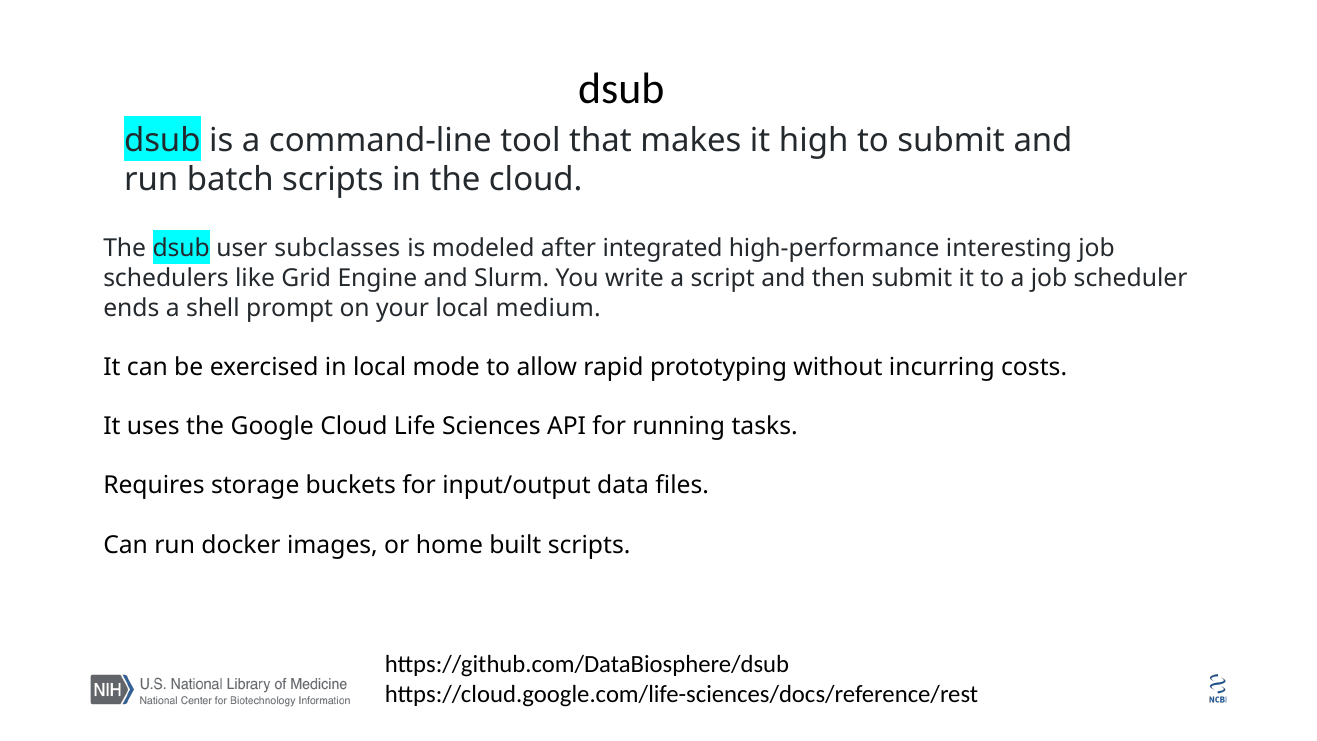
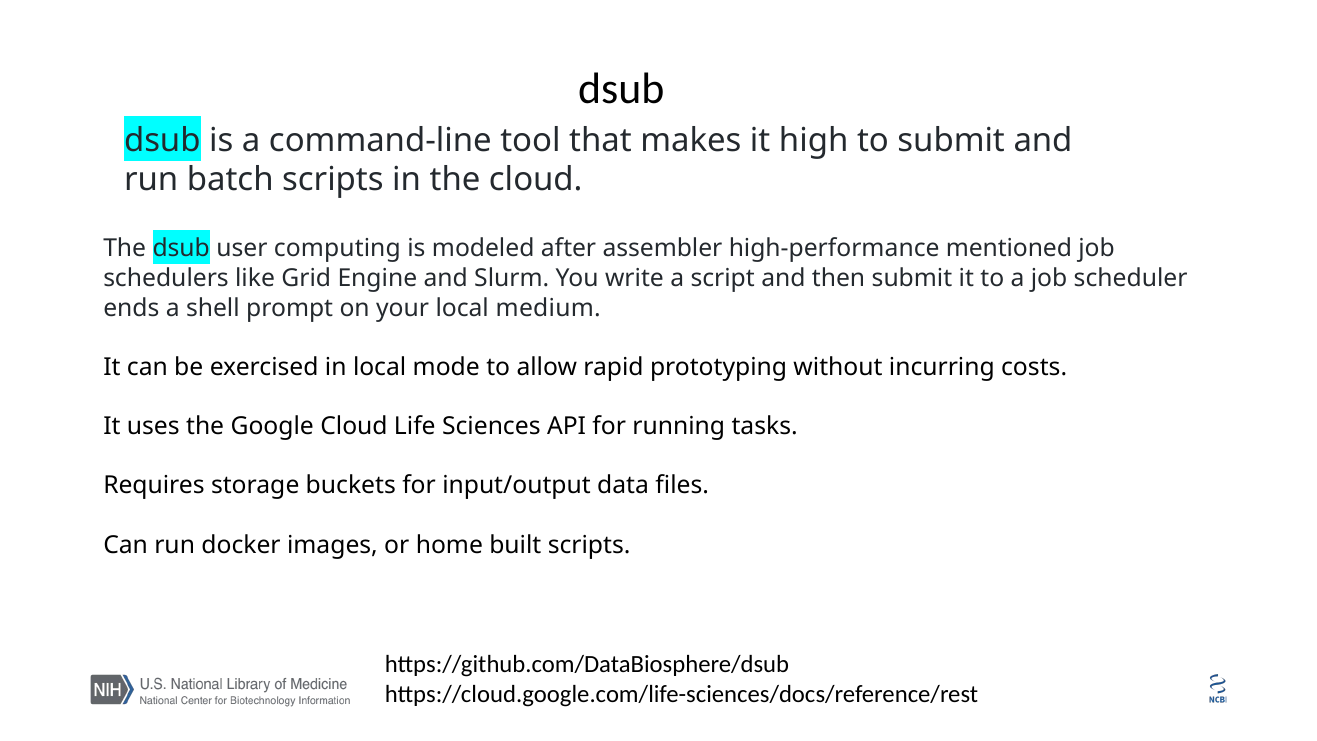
subclasses: subclasses -> computing (337, 249)
integrated: integrated -> assembler (662, 249)
interesting: interesting -> mentioned (1009, 249)
